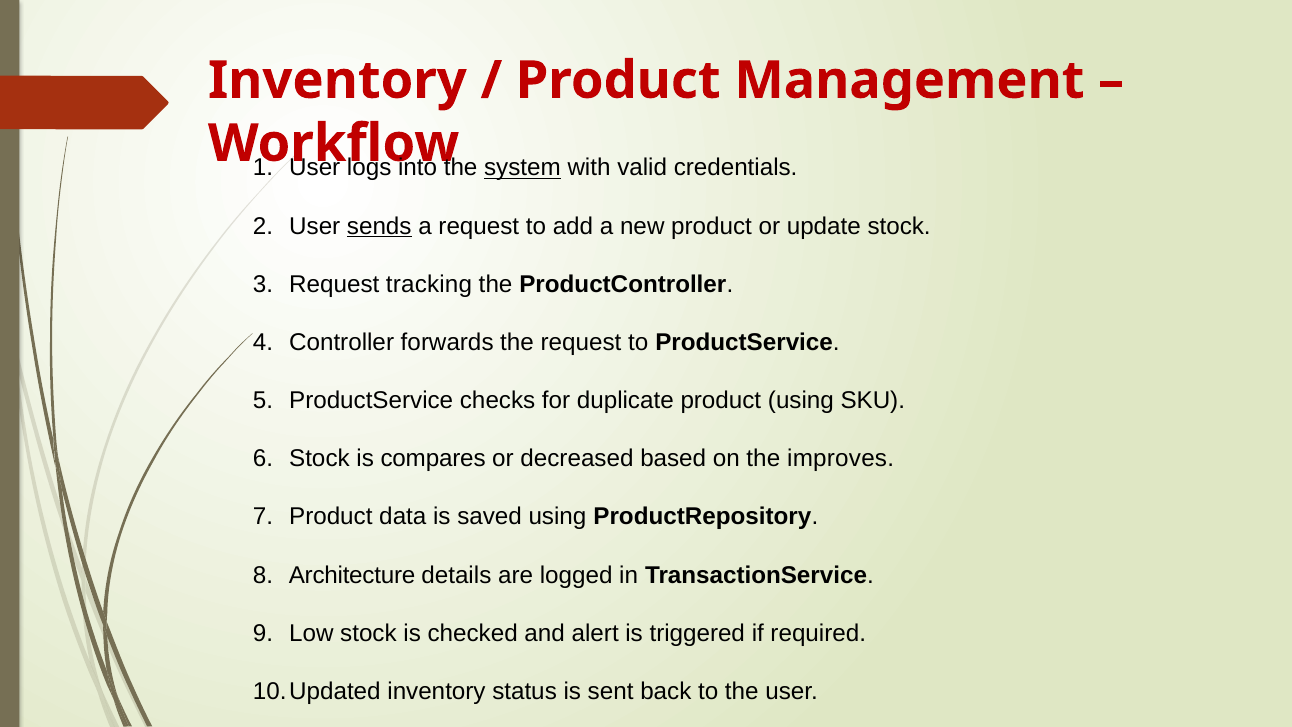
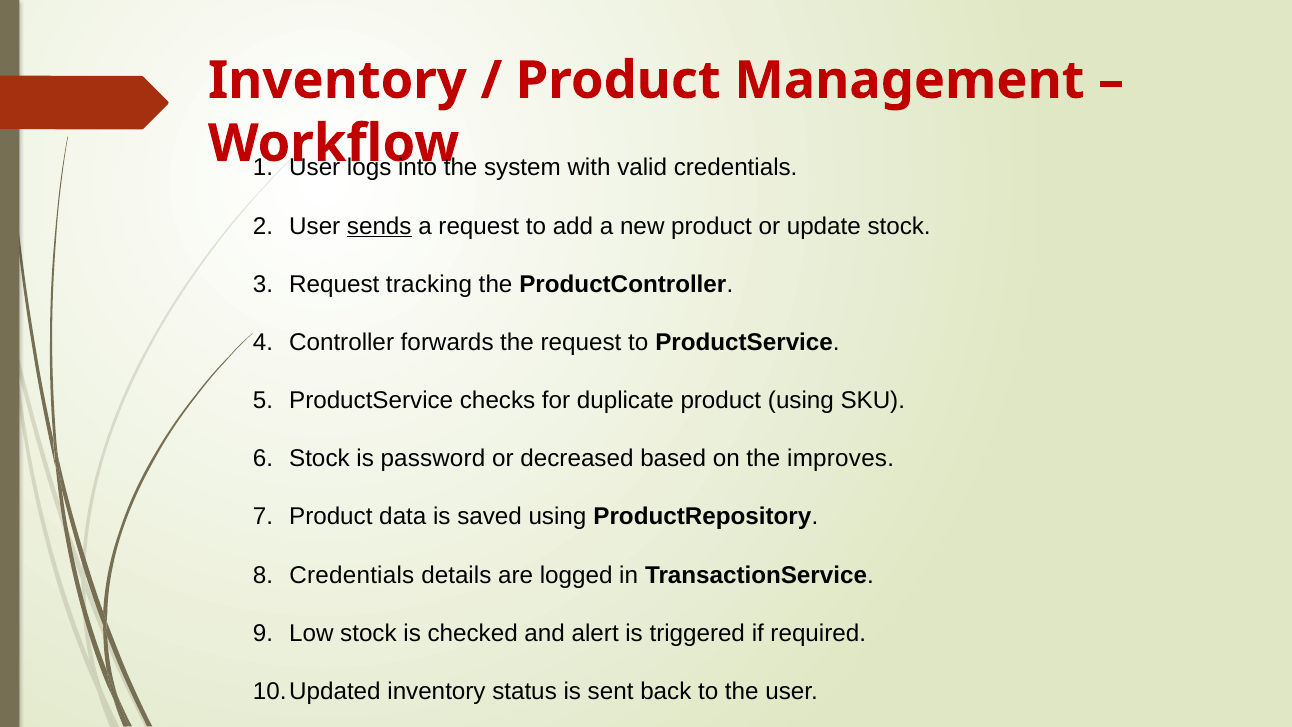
system underline: present -> none (522, 168)
compares: compares -> password (433, 459)
Architecture: Architecture -> Credentials (352, 575)
